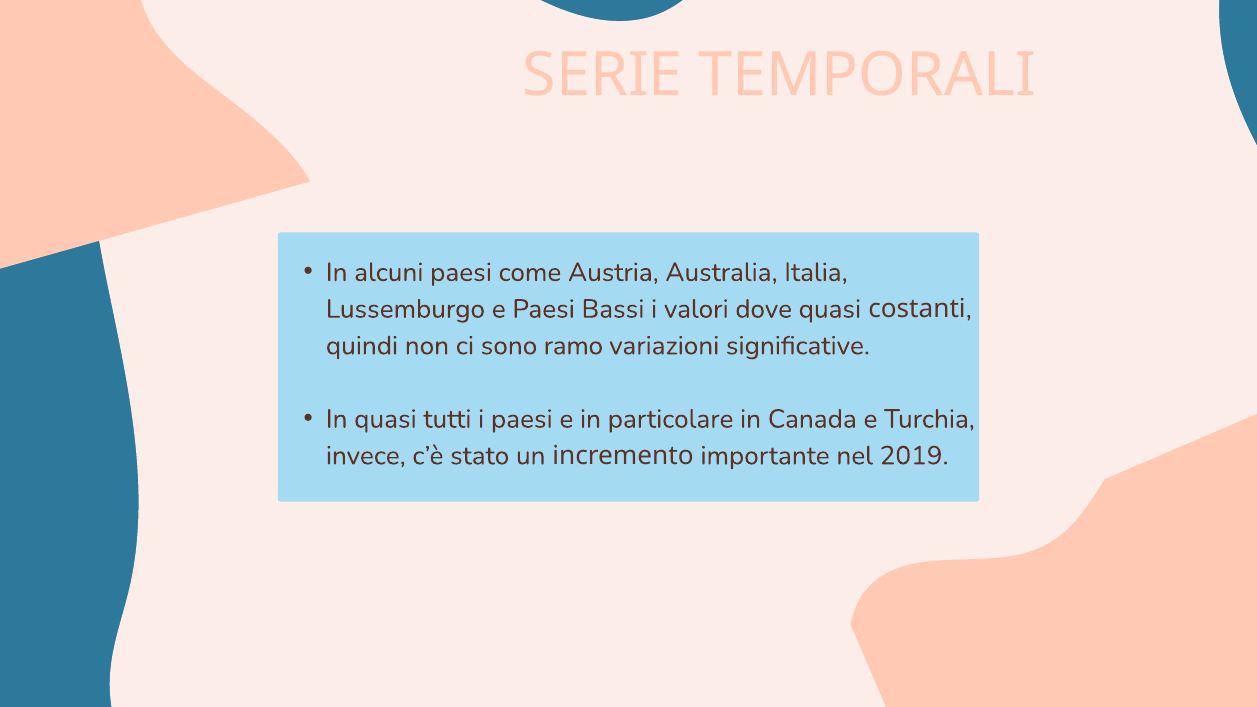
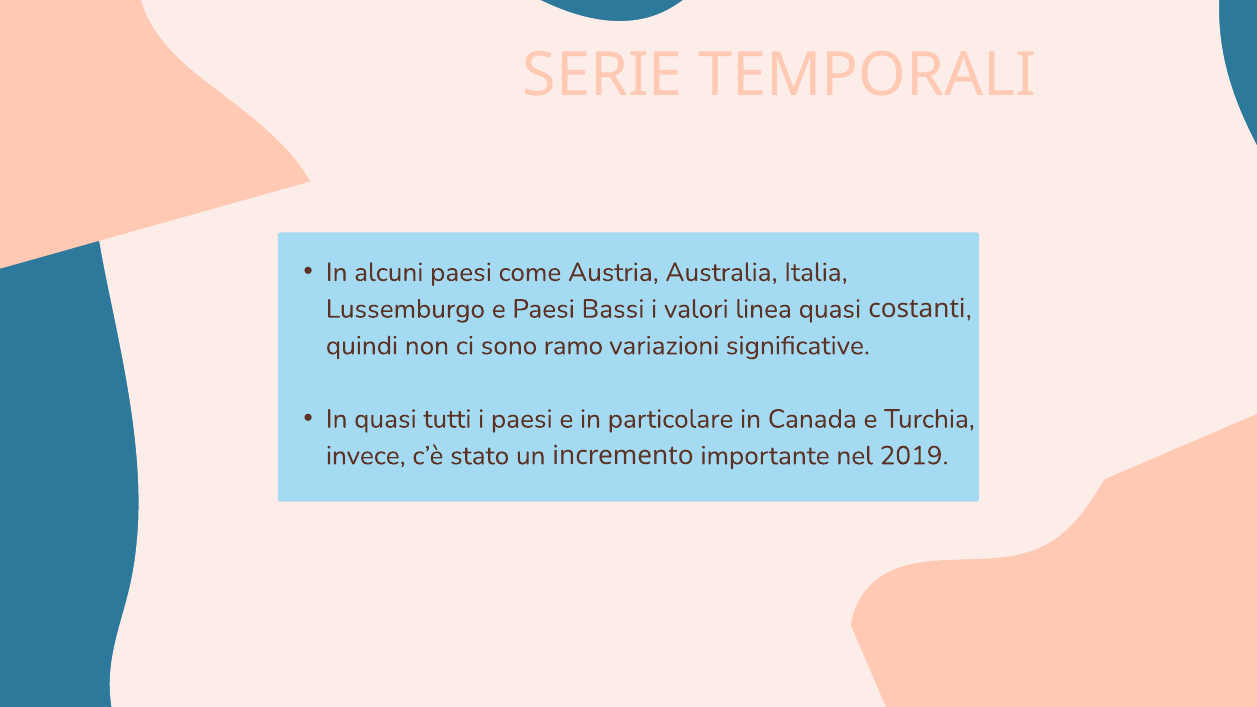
dove: dove -> linea (764, 309)
